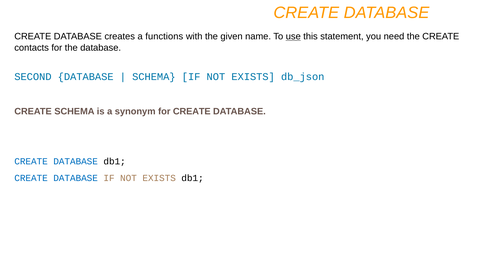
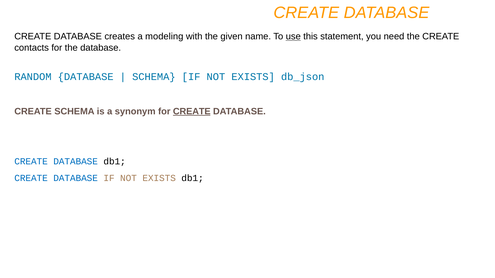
functions: functions -> modeling (164, 37)
SECOND: SECOND -> RANDOM (33, 77)
CREATE underline: none -> present (192, 111)
